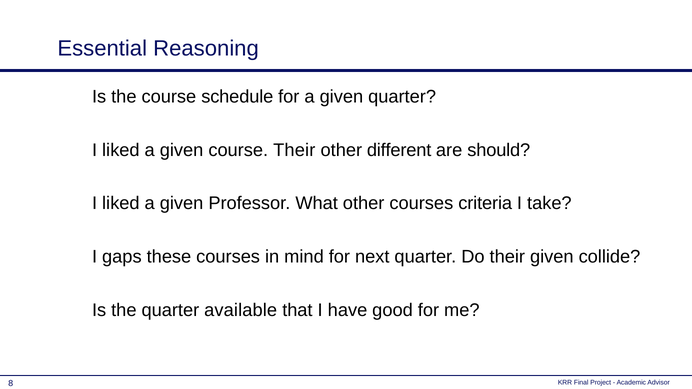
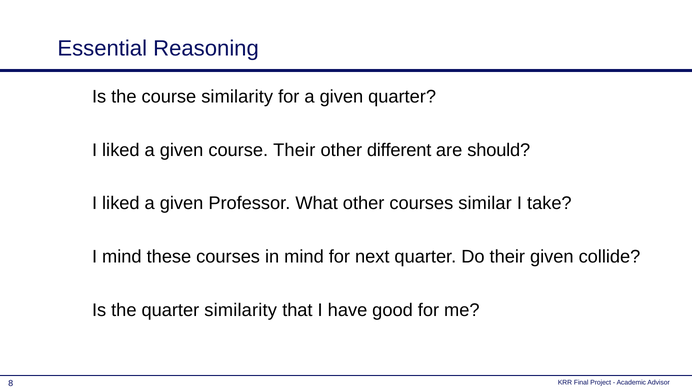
course schedule: schedule -> similarity (237, 97)
criteria: criteria -> similar (485, 204)
gaps: gaps -> mind (122, 257)
quarter available: available -> similarity (241, 310)
